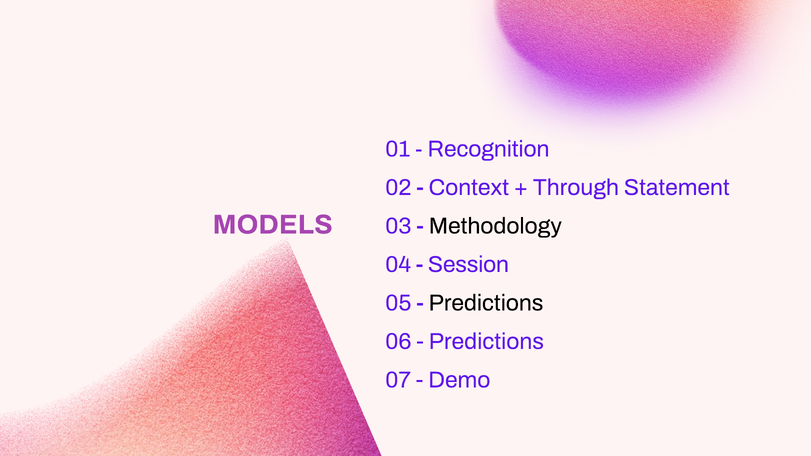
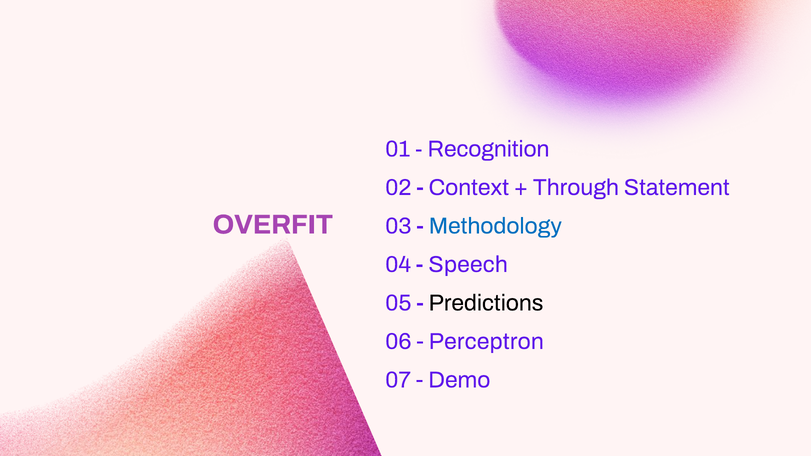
MODELS: MODELS -> OVERFIT (273, 225)
Methodology colour: black -> blue (495, 226)
Session: Session -> Speech (468, 264)
Predictions: Predictions -> Perceptron (486, 341)
